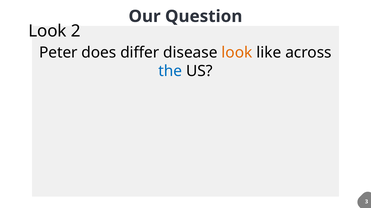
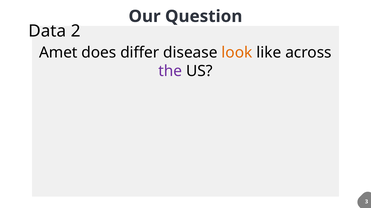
Look: Look -> Data (47, 31)
Peter: Peter -> Amet (58, 53)
the colour: blue -> purple (170, 71)
